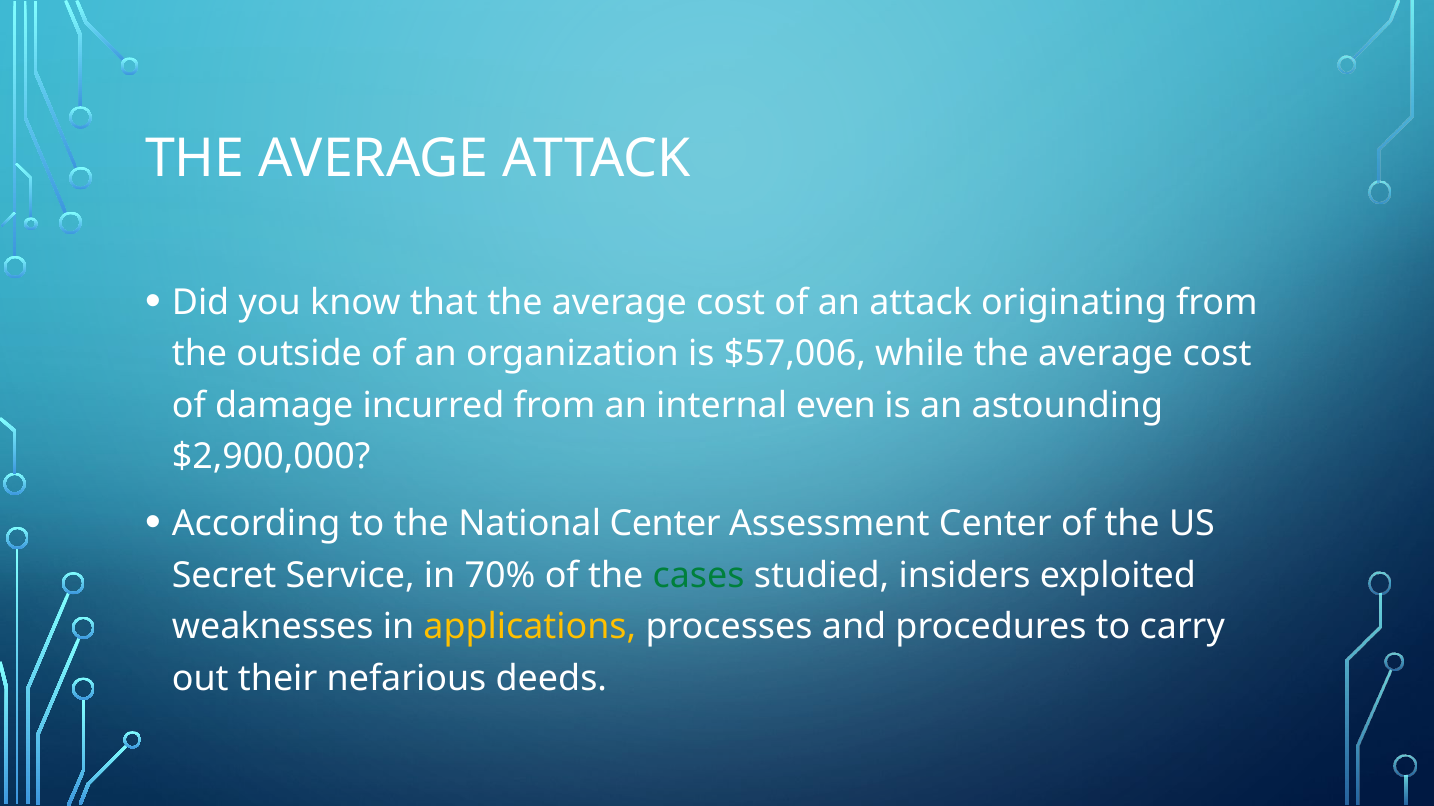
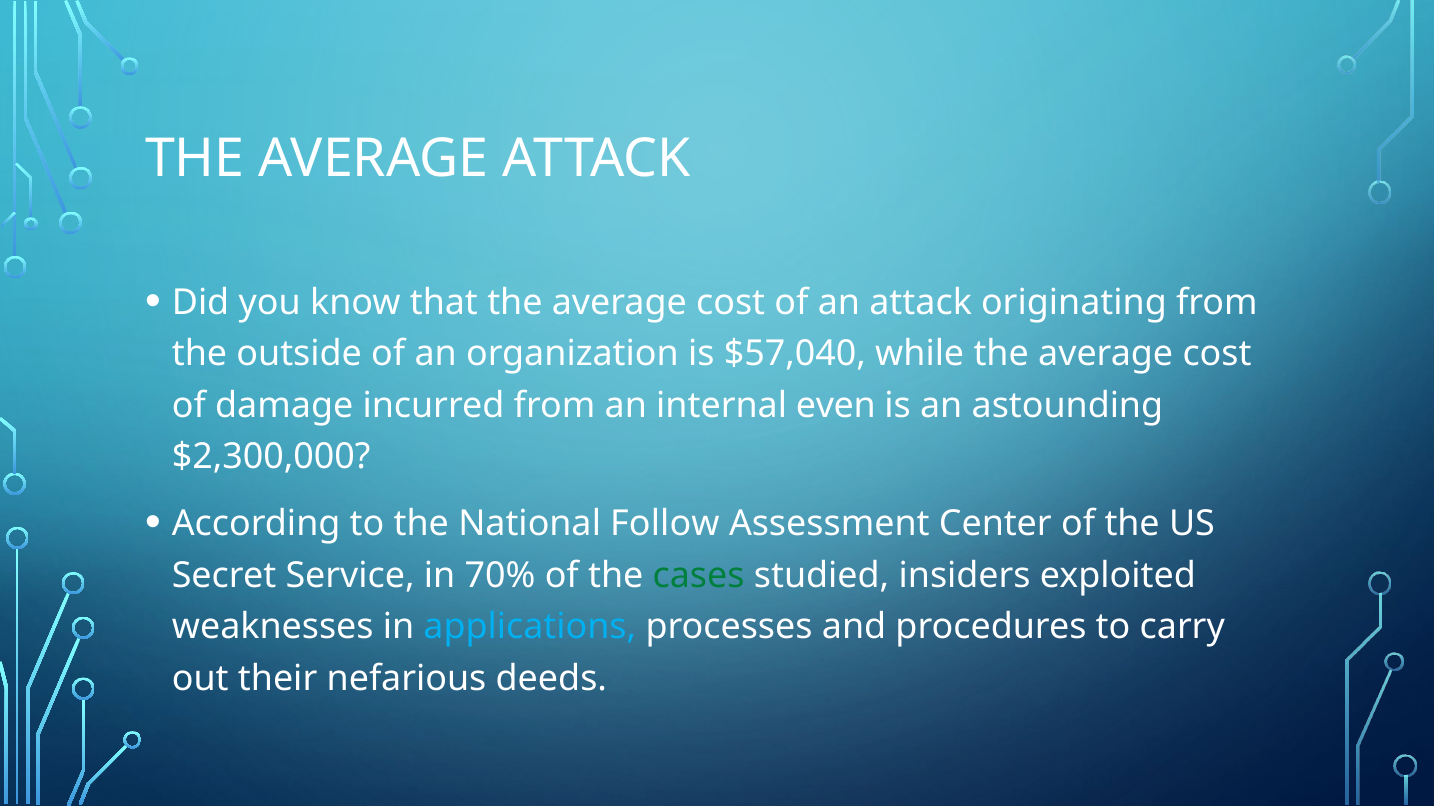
$57,006: $57,006 -> $57,040 (795, 354)
$2,900,000: $2,900,000 -> $2,300,000 (271, 457)
National Center: Center -> Follow (665, 524)
applications colour: yellow -> light blue (530, 627)
